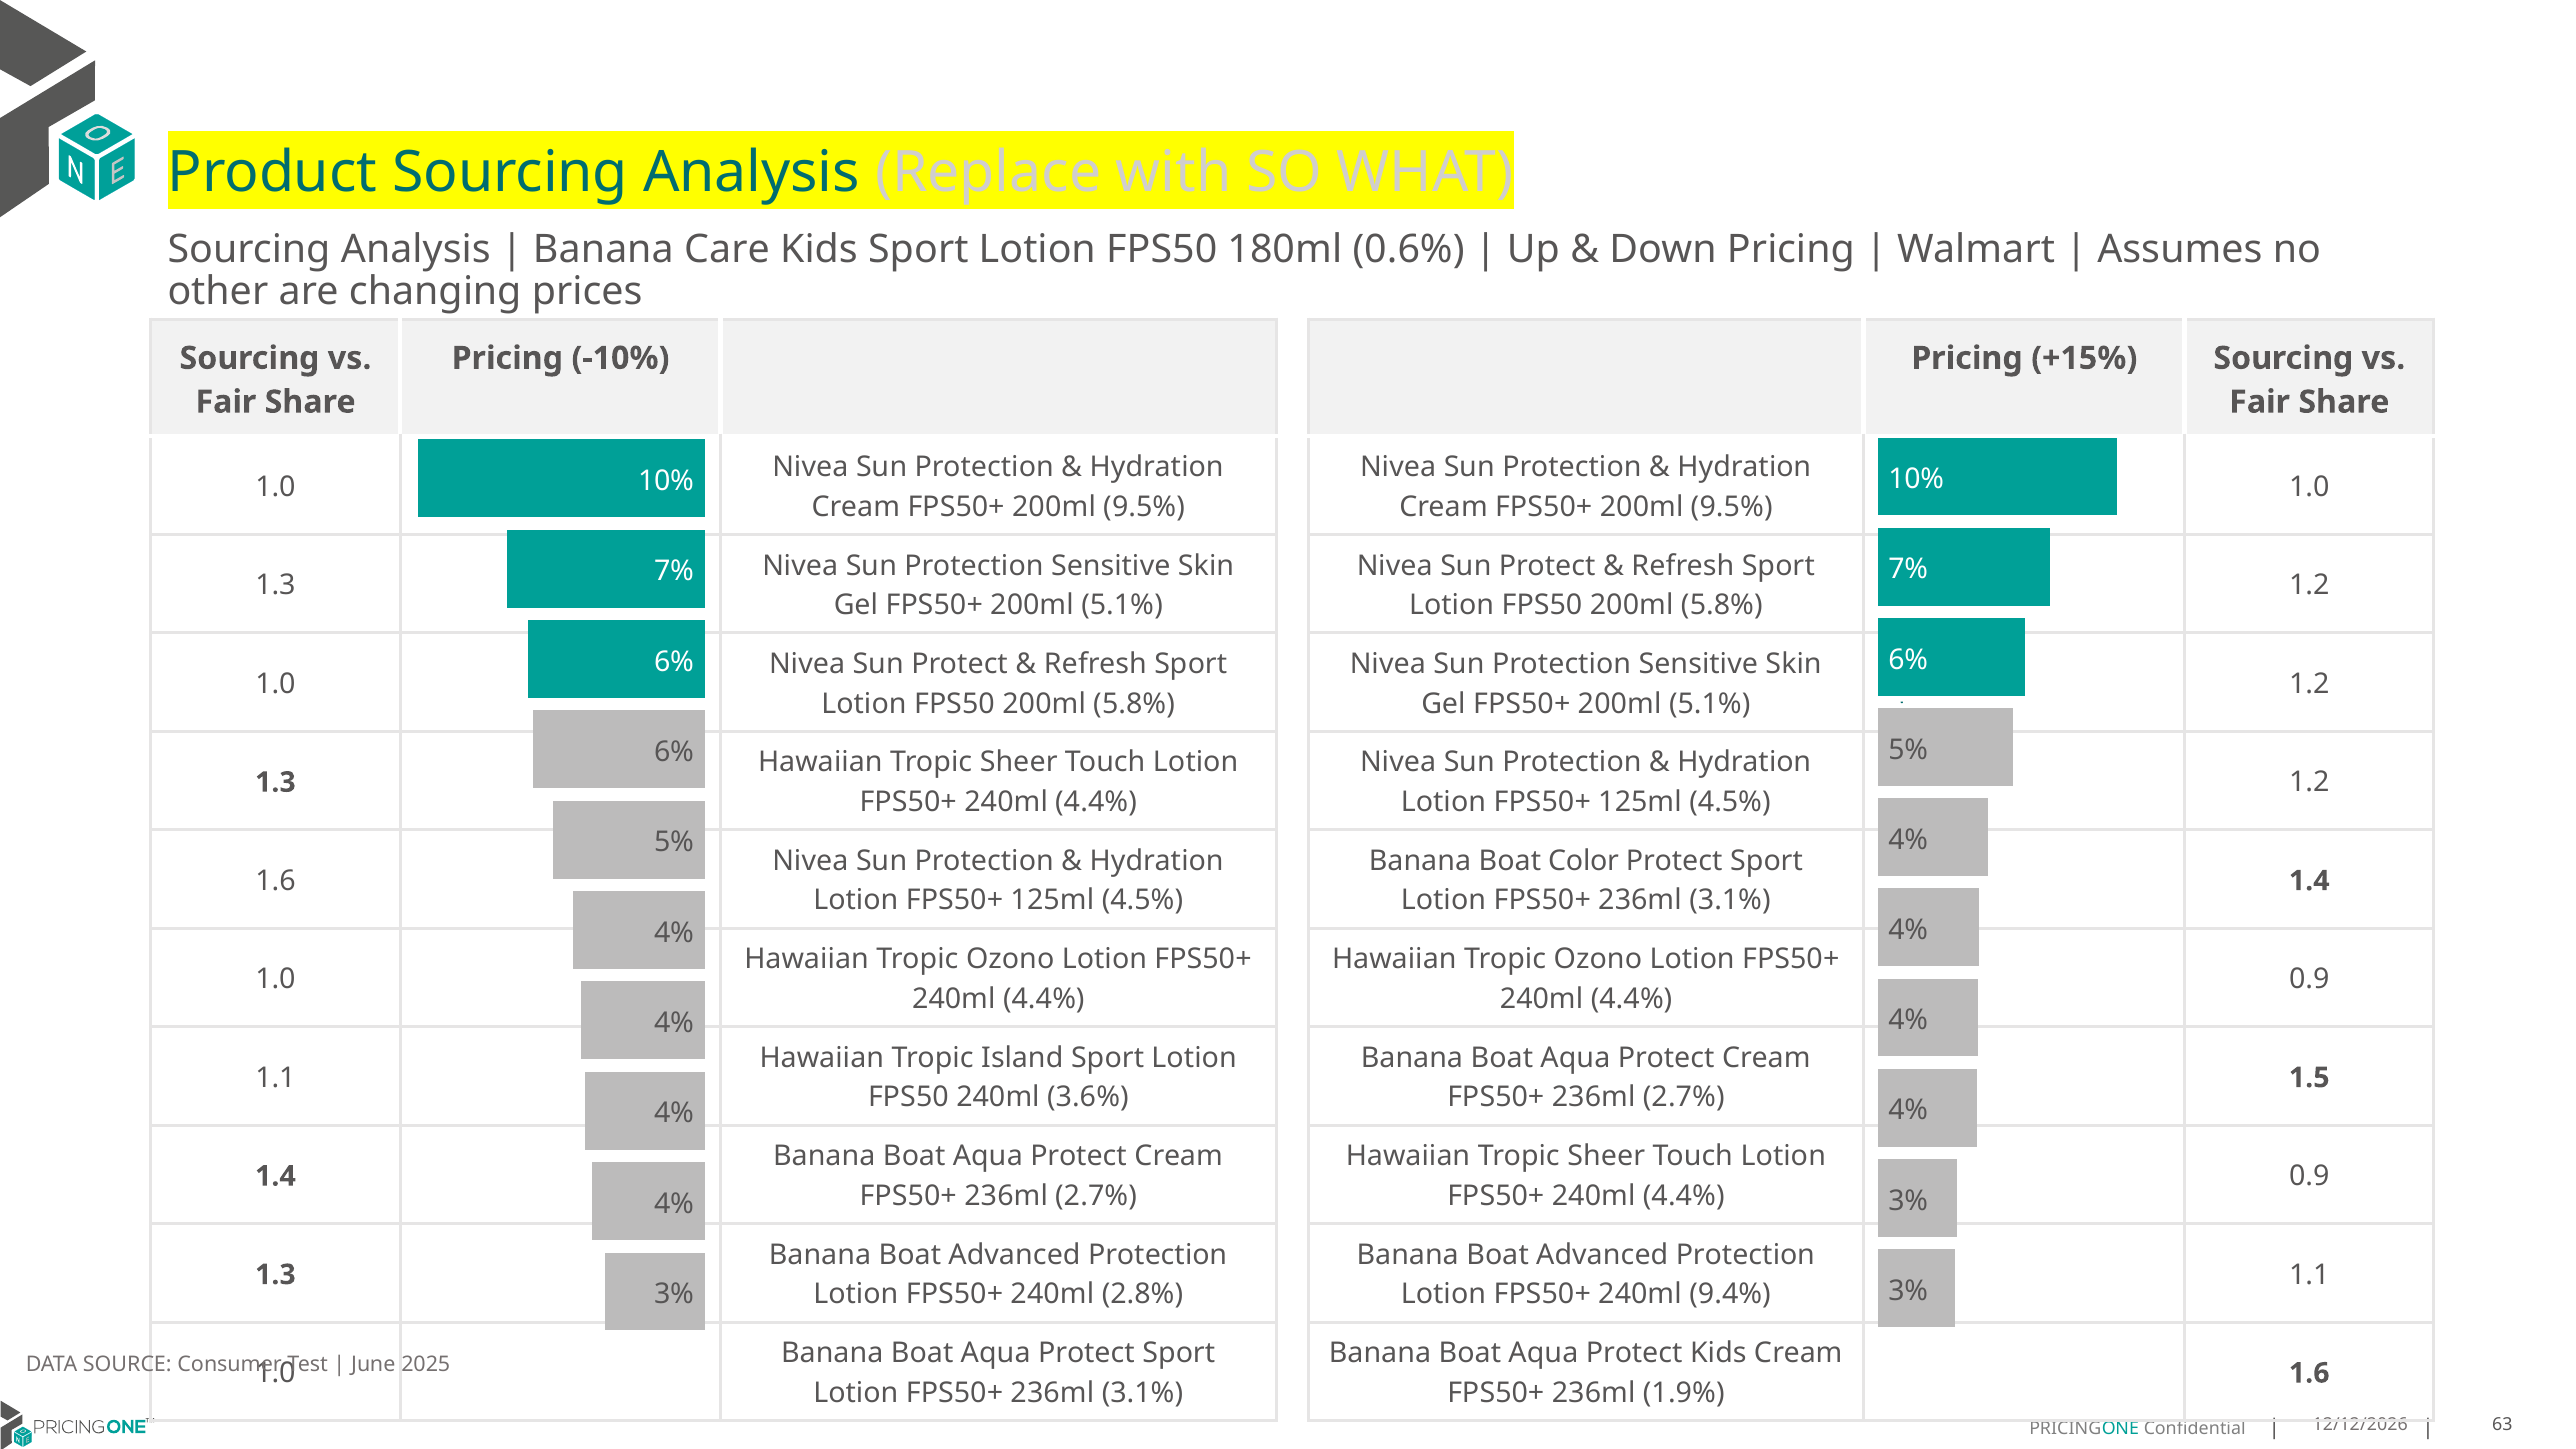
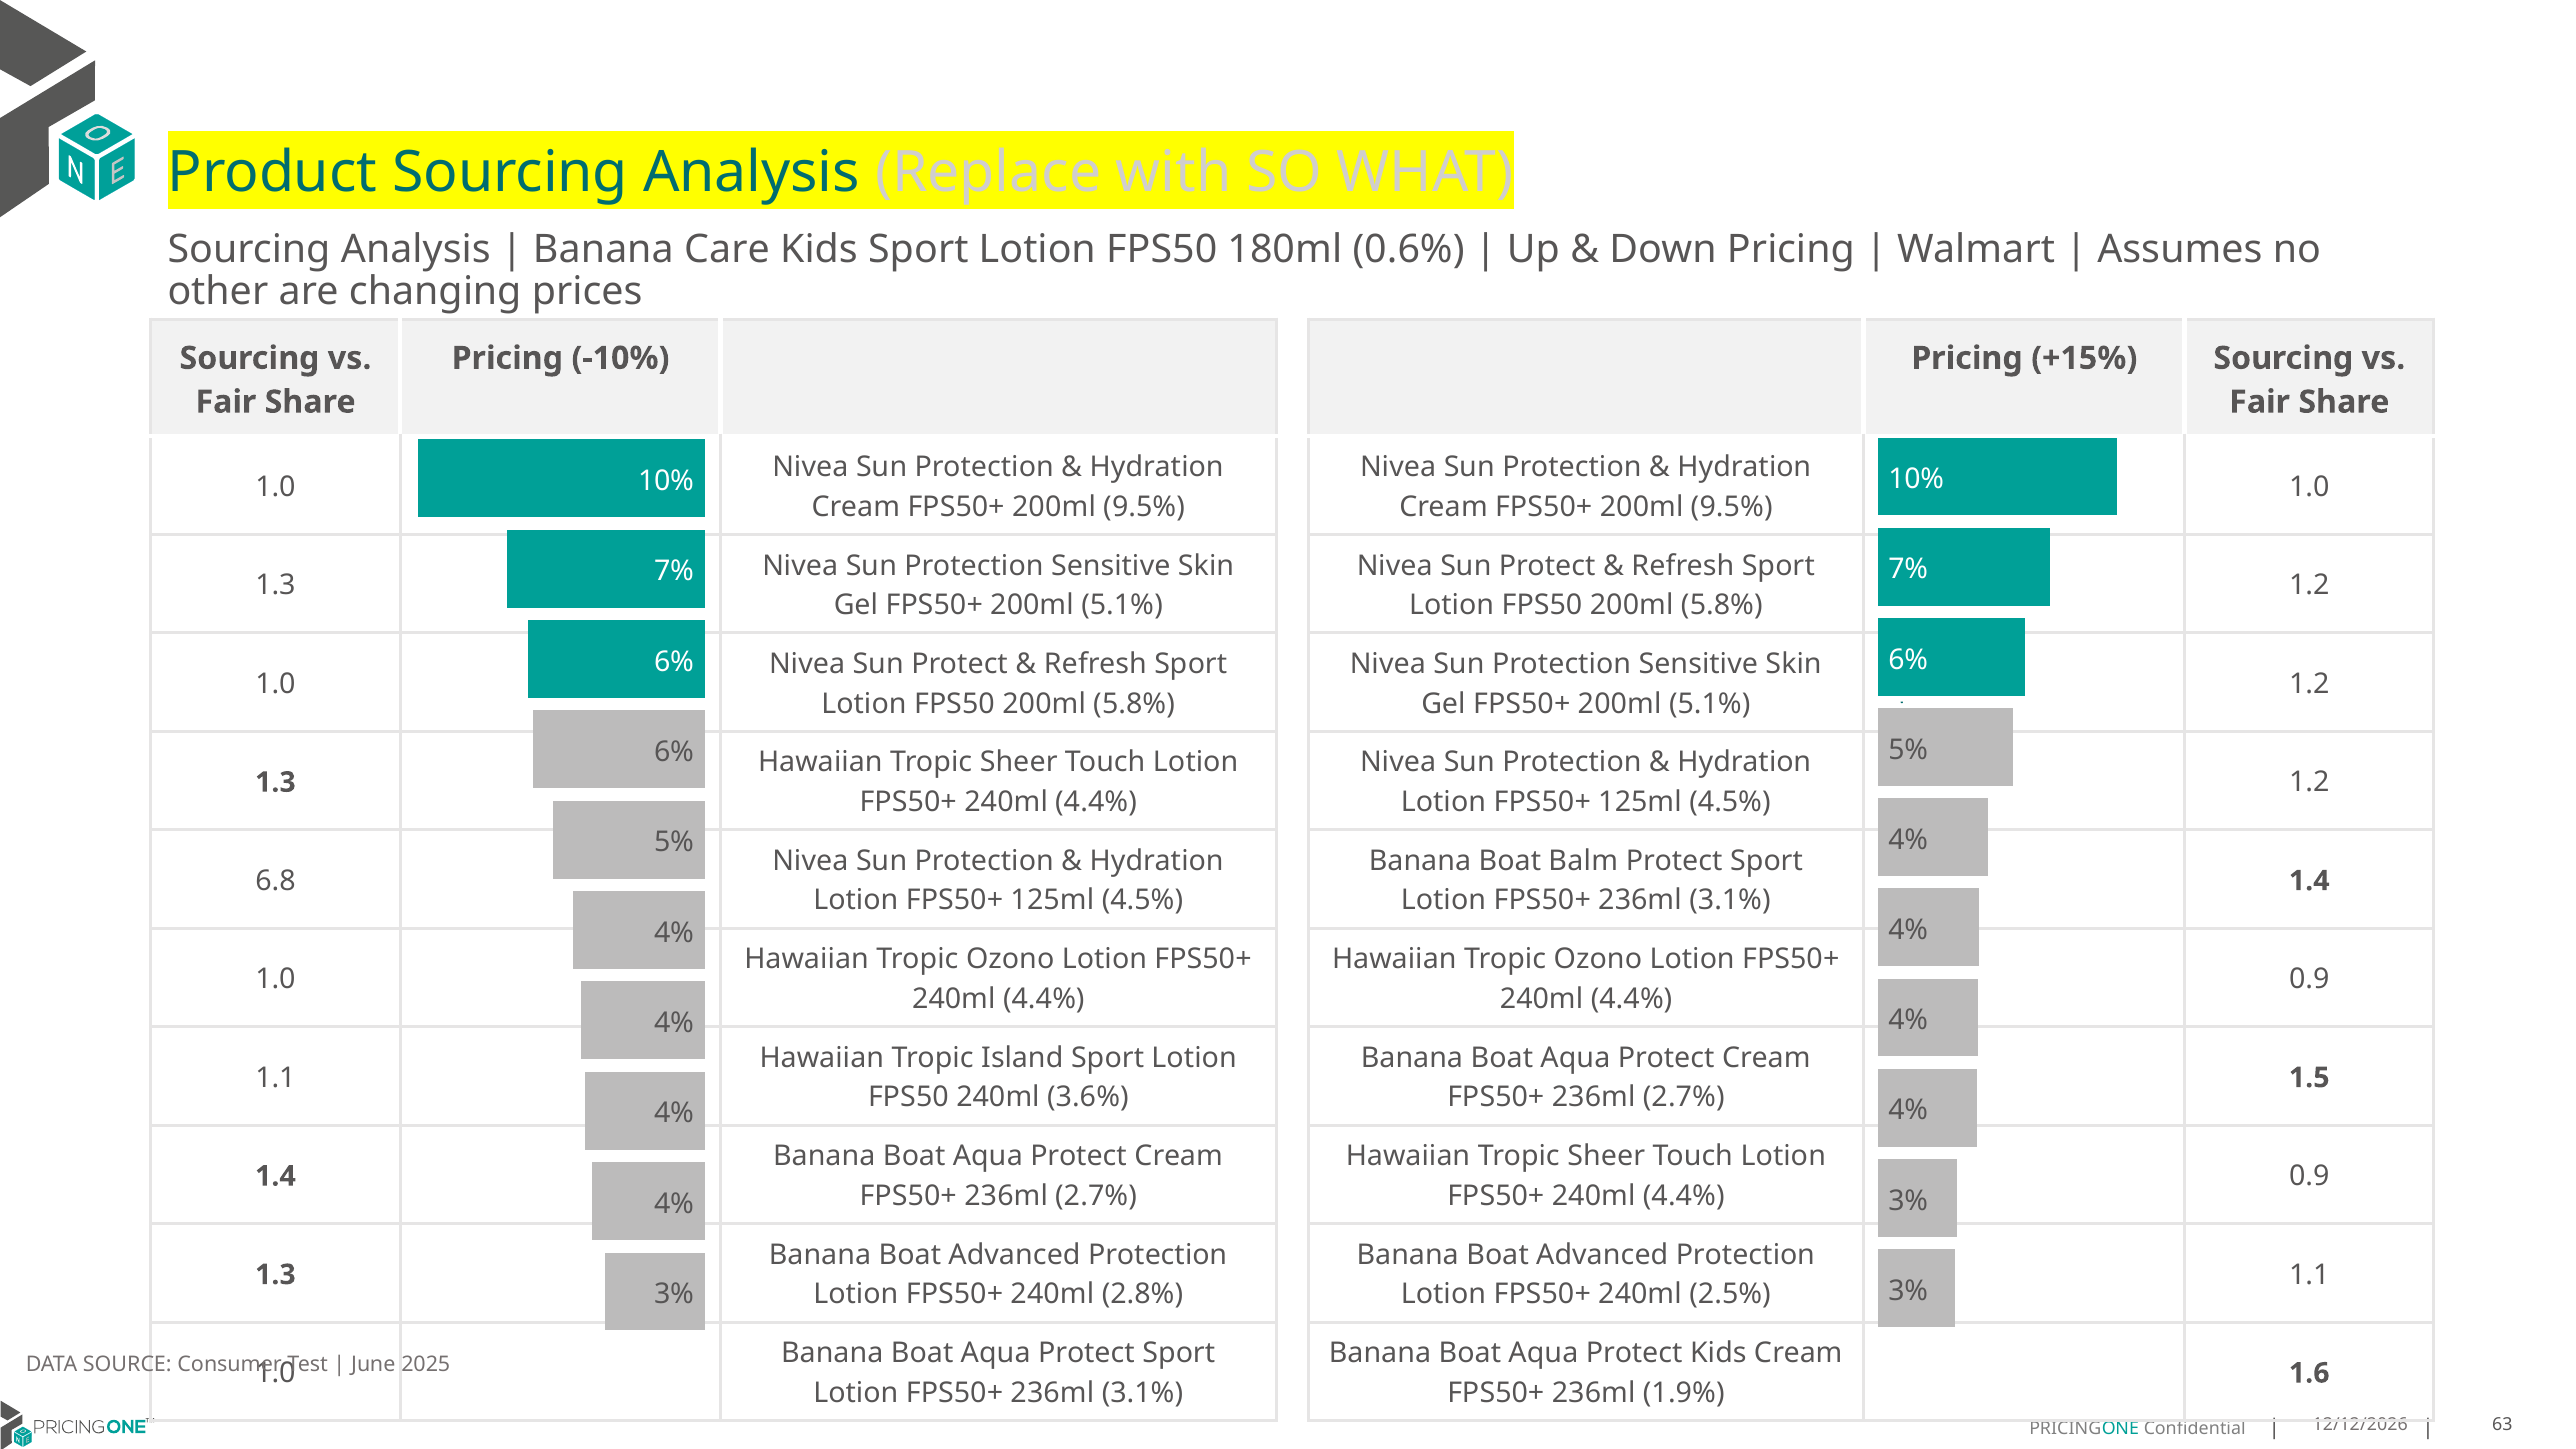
Color: Color -> Balm (1583, 861)
1.6: 1.6 -> 6.8 (275, 881)
9.4%: 9.4% -> 2.5% (1730, 1294)
